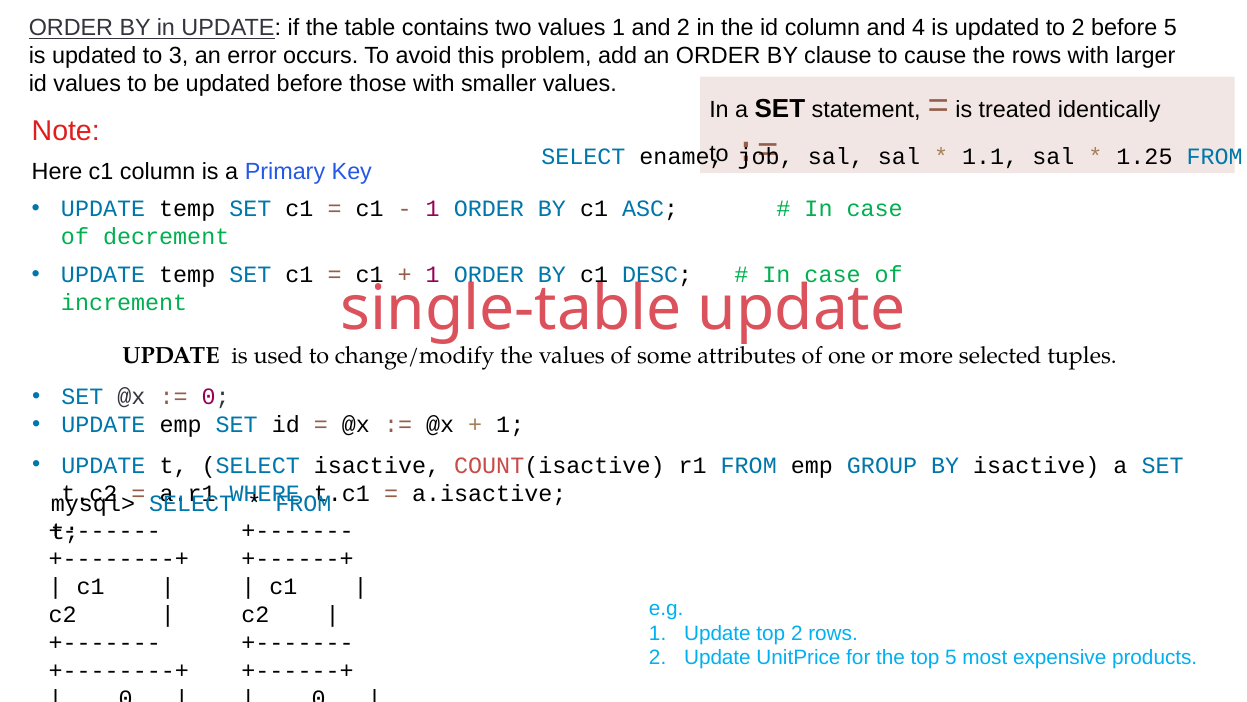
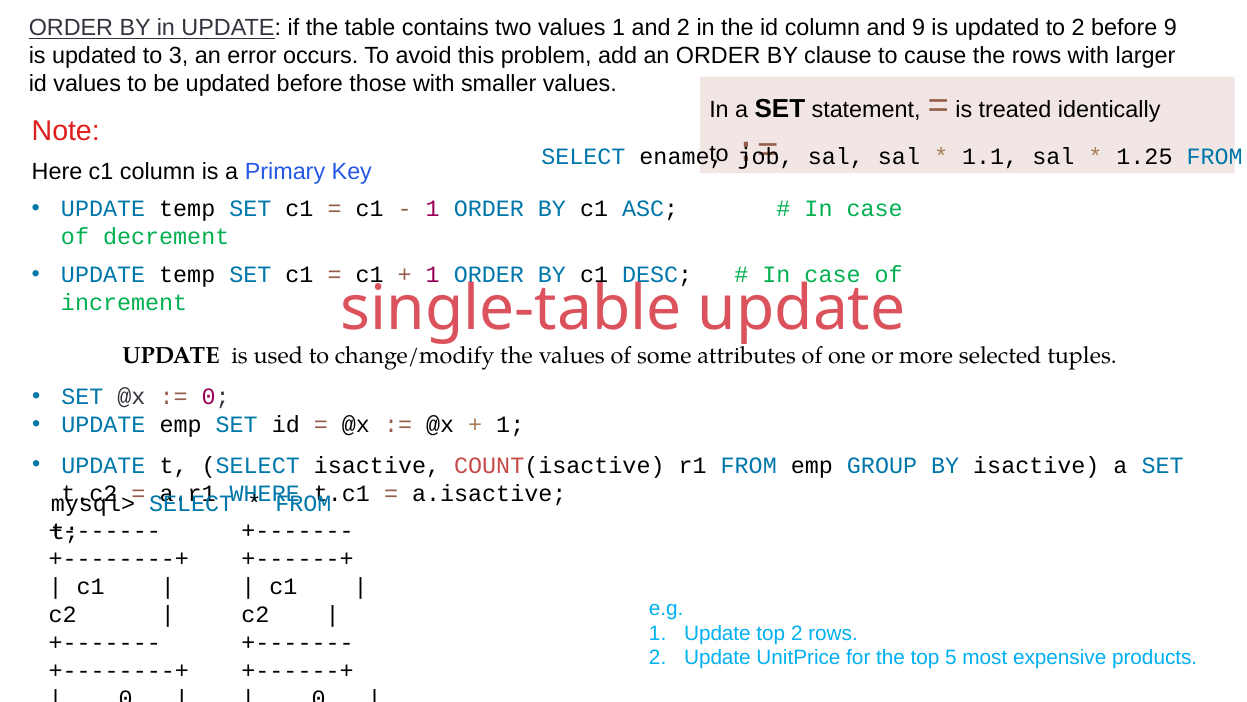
and 4: 4 -> 9 (919, 28)
before 5: 5 -> 9 (1170, 28)
